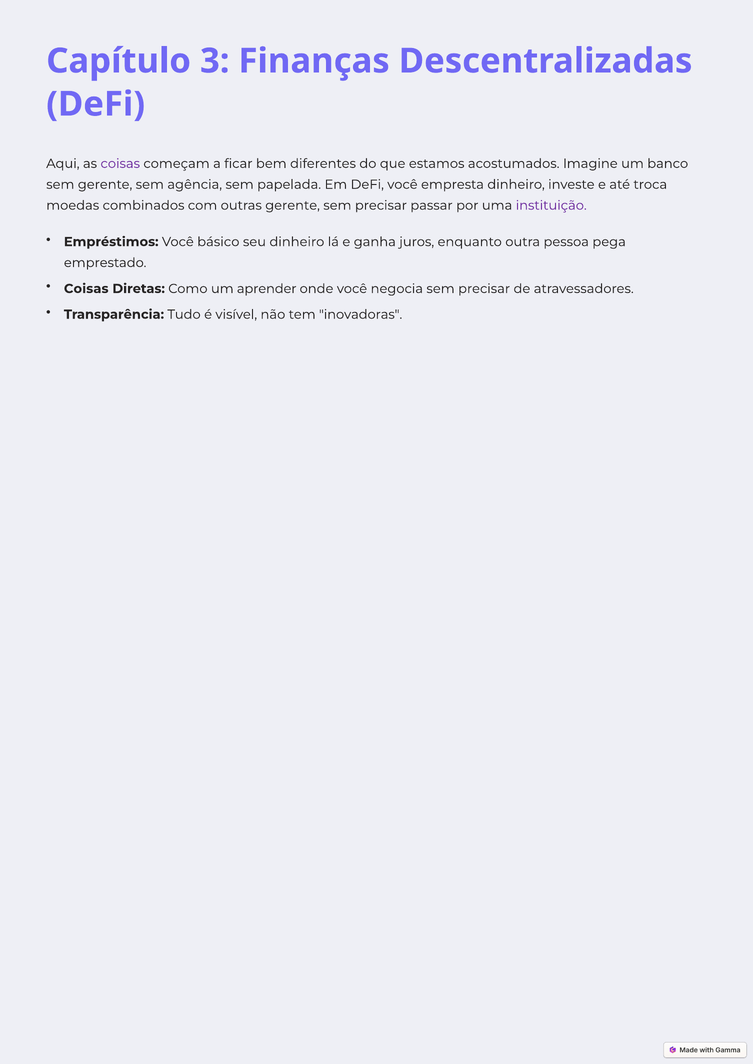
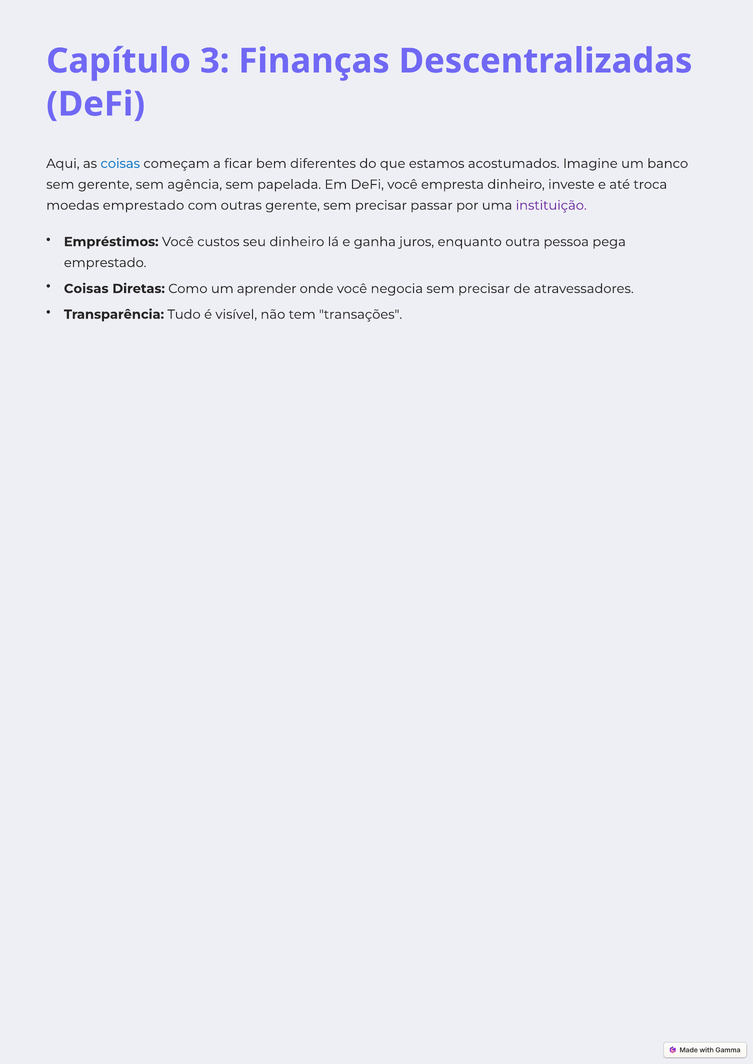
coisas colour: purple -> blue (120, 164)
moedas combinados: combinados -> emprestado (143, 205)
básico: básico -> custos (218, 242)
inovadoras: inovadoras -> transações (361, 315)
